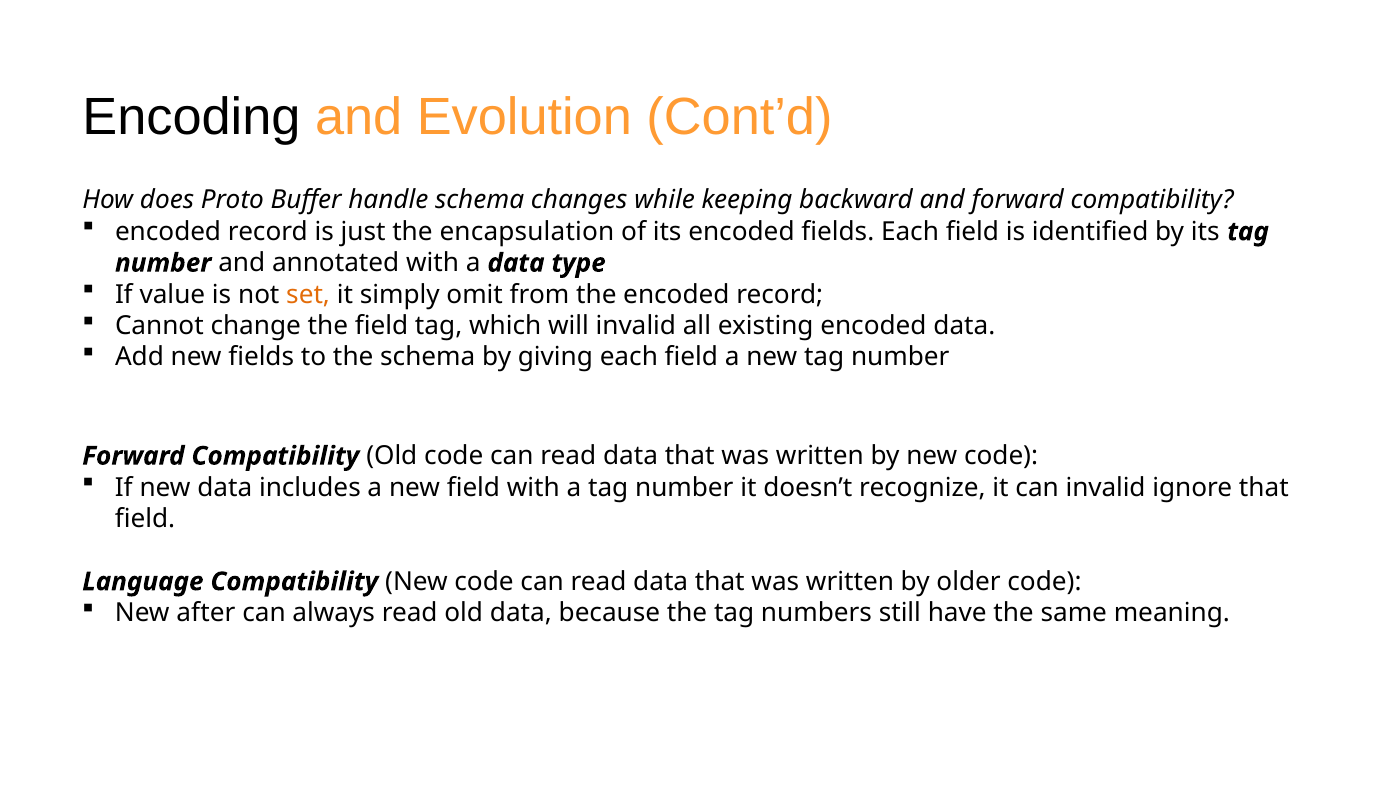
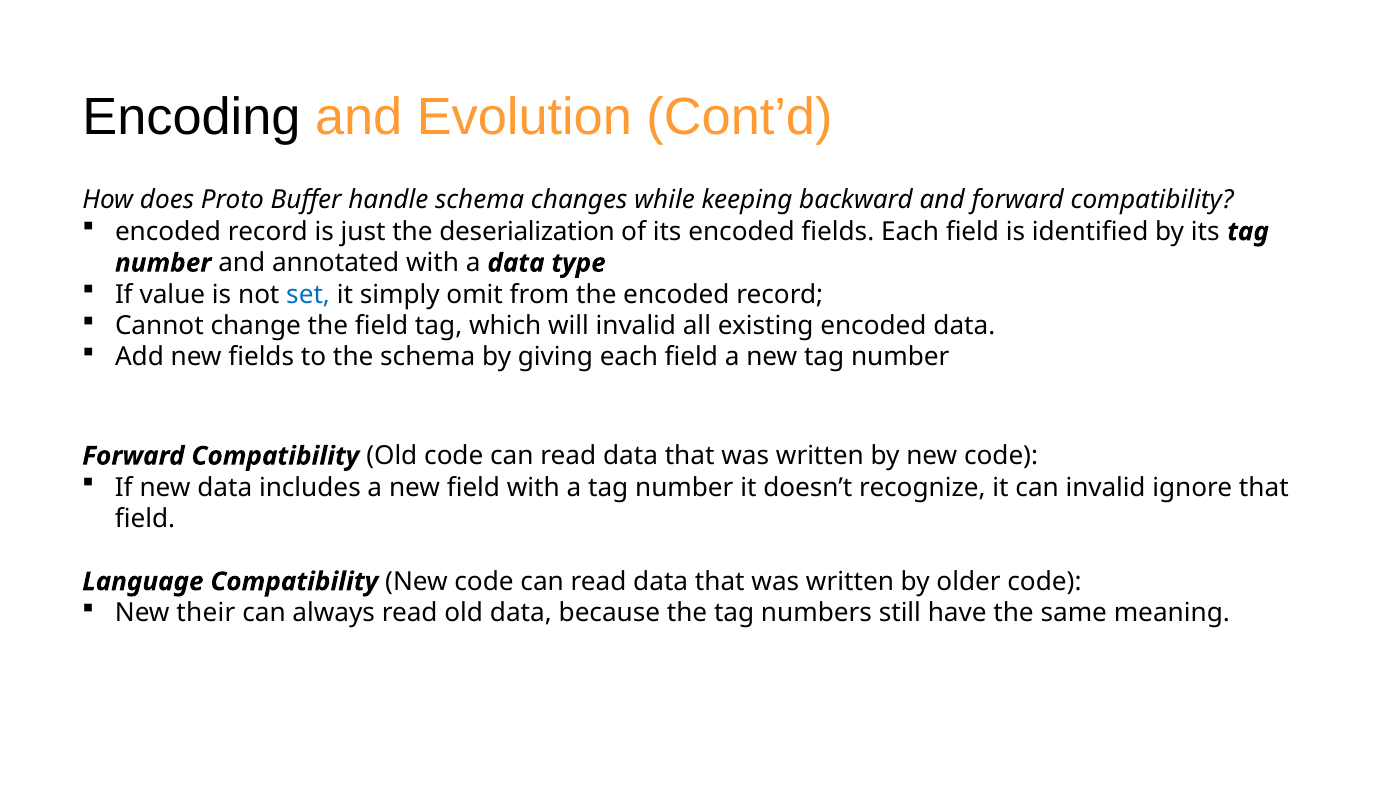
encapsulation: encapsulation -> deserialization (527, 232)
set colour: orange -> blue (308, 295)
after: after -> their (206, 613)
